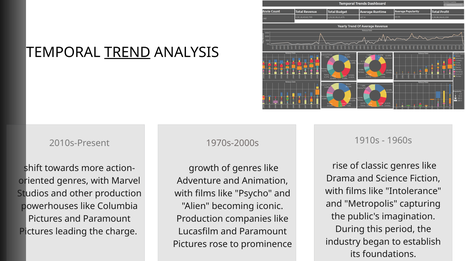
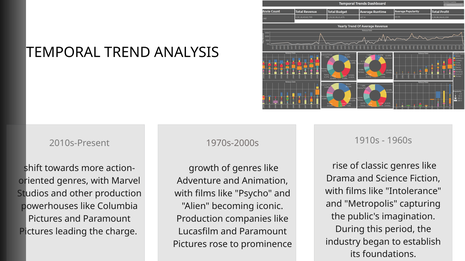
TREND underline: present -> none (127, 53)
